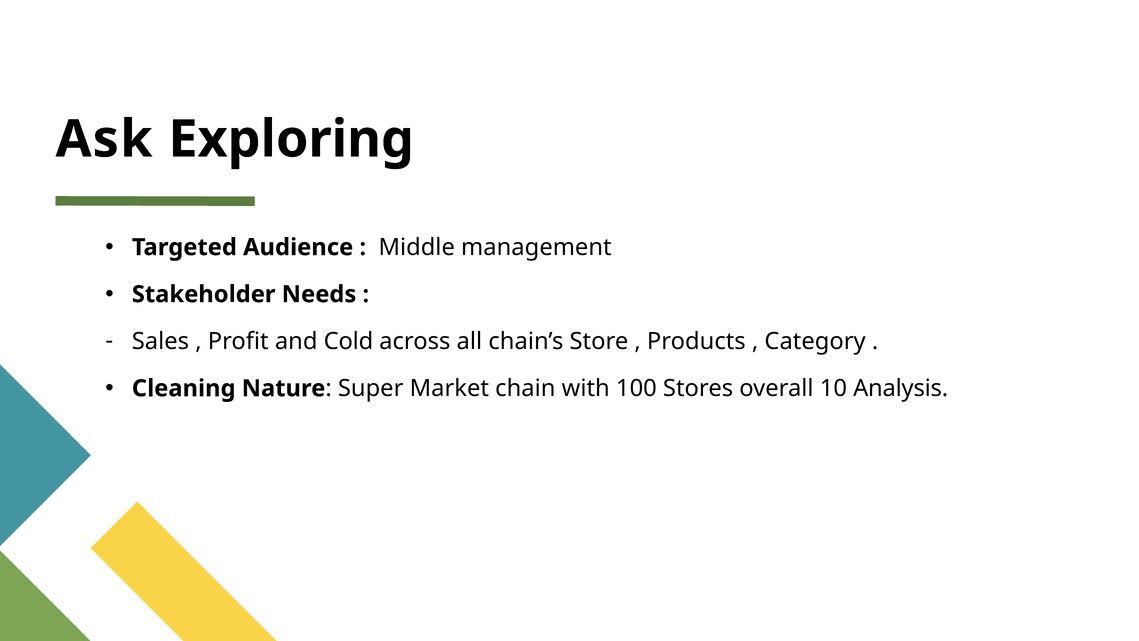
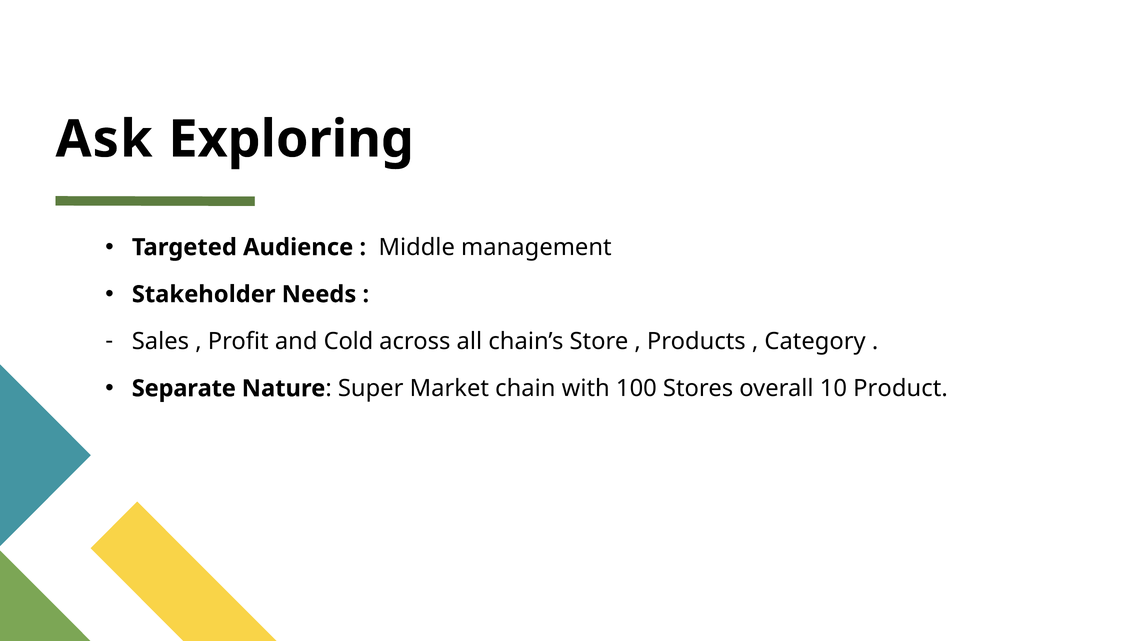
Cleaning: Cleaning -> Separate (184, 388)
Analysis: Analysis -> Product (901, 388)
